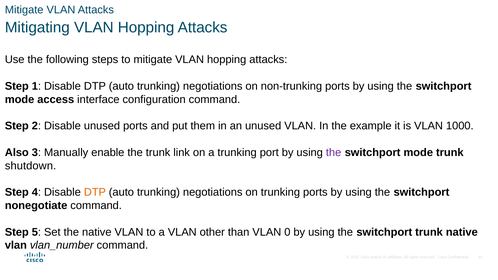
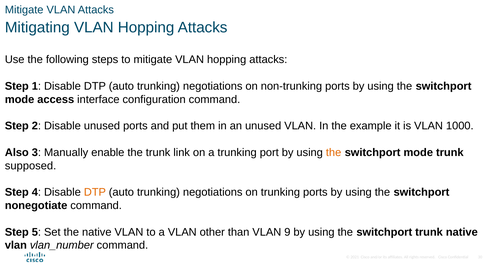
the colour: purple -> orange (334, 153)
shutdown: shutdown -> supposed (31, 166)
0: 0 -> 9 (287, 232)
